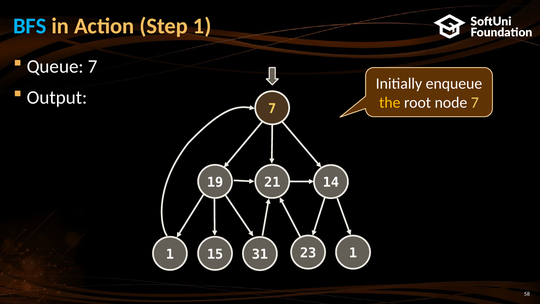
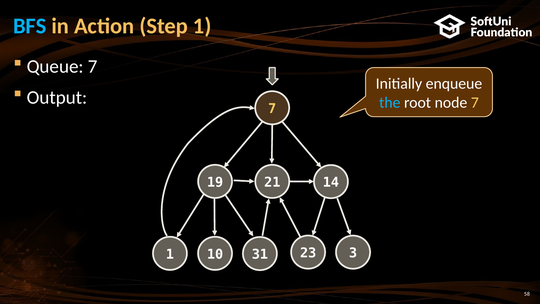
the colour: yellow -> light blue (390, 103)
23 1: 1 -> 3 (353, 253)
15: 15 -> 10 (215, 254)
